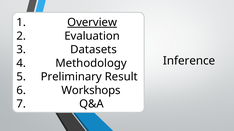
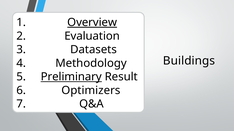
Inference: Inference -> Buildings (189, 61)
Preliminary underline: none -> present (71, 77)
Workshops: Workshops -> Optimizers (91, 91)
